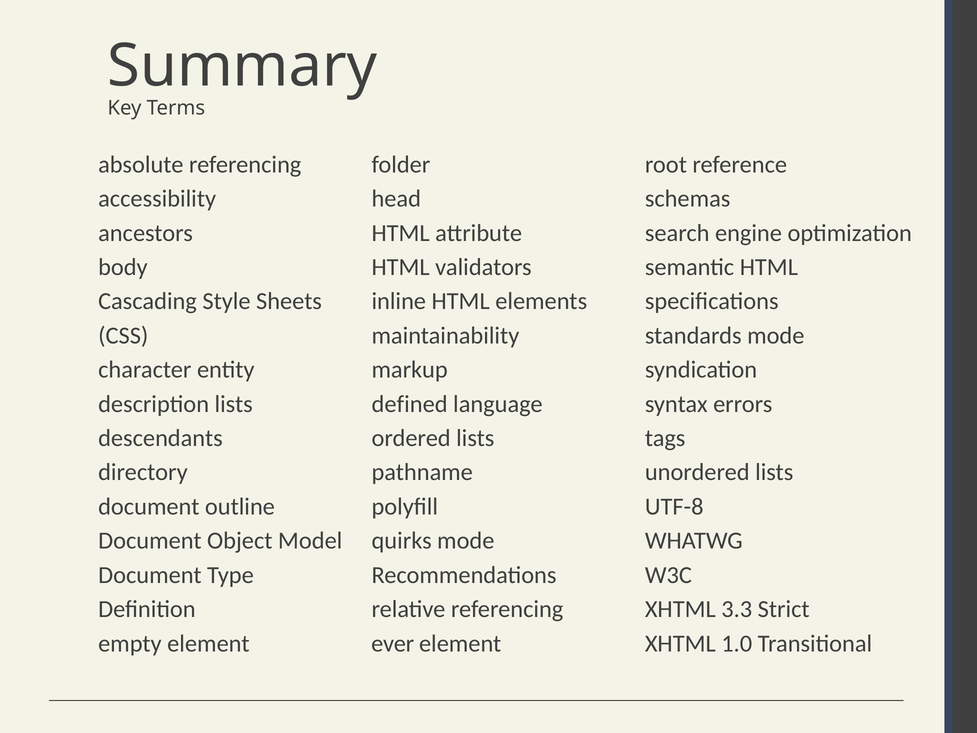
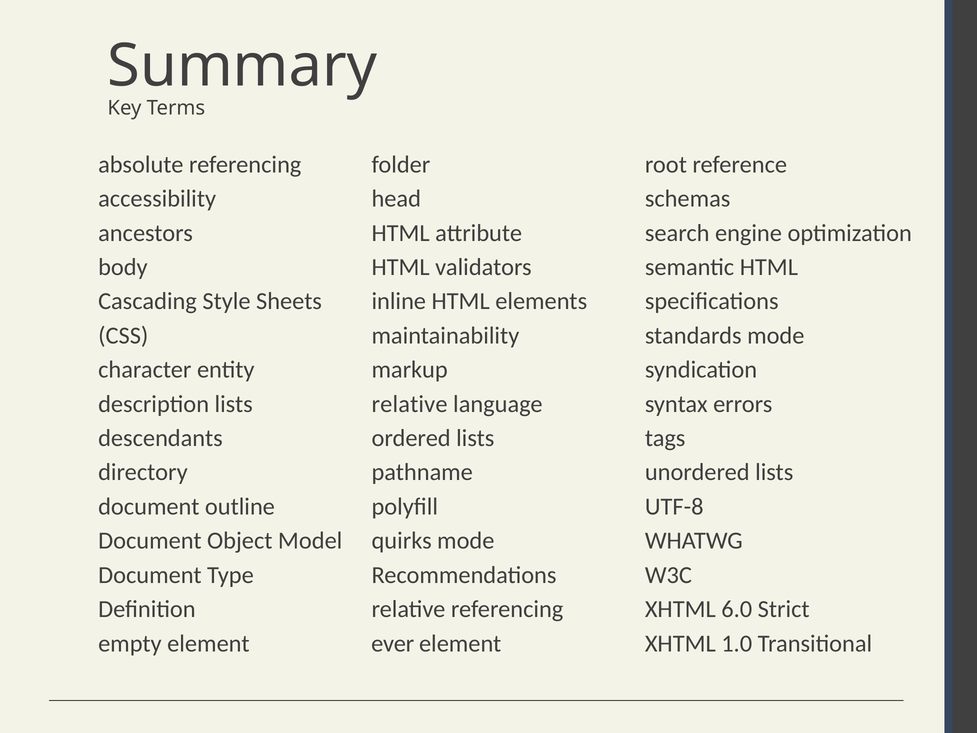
defined: defined -> relative (410, 404)
3.3: 3.3 -> 6.0 (737, 609)
